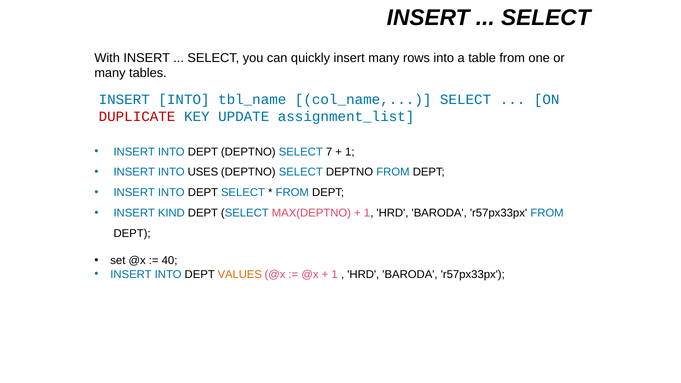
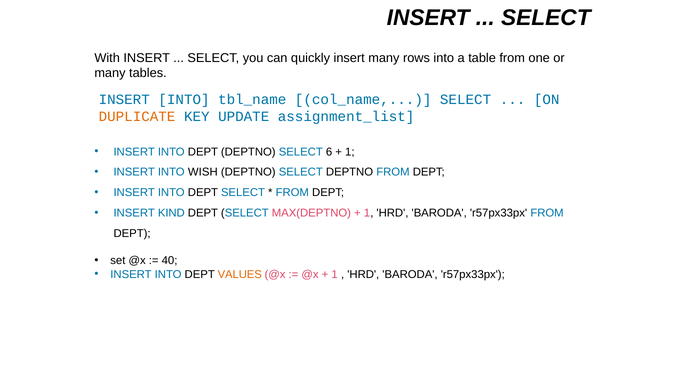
DUPLICATE colour: red -> orange (137, 116)
7: 7 -> 6 (329, 152)
USES: USES -> WISH (203, 172)
